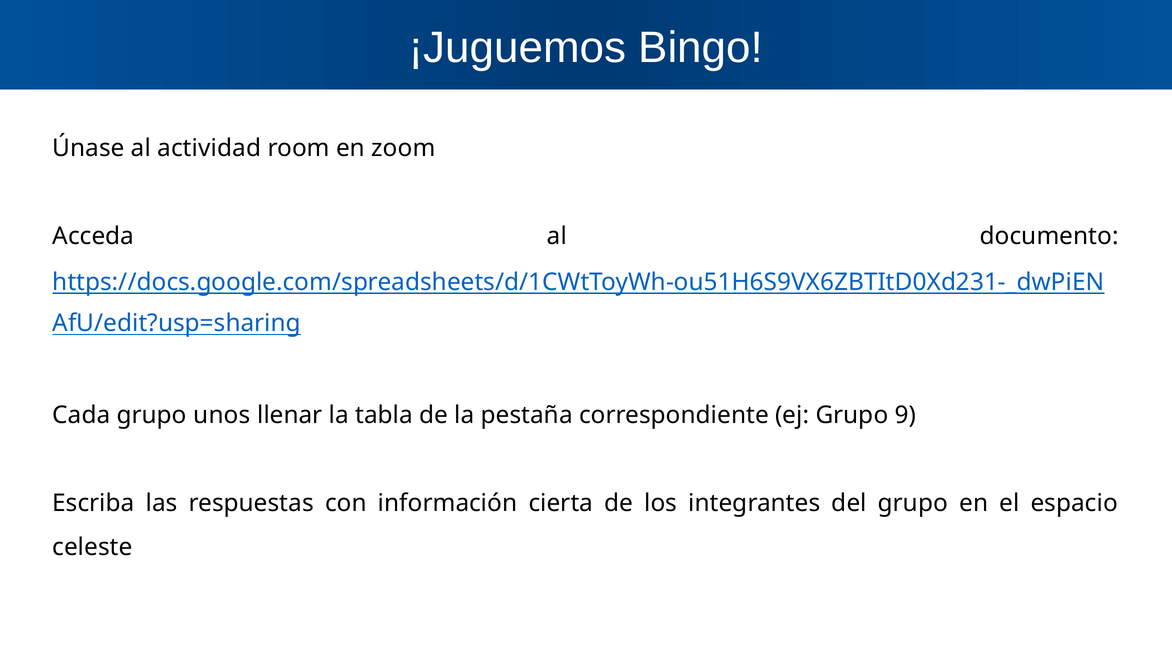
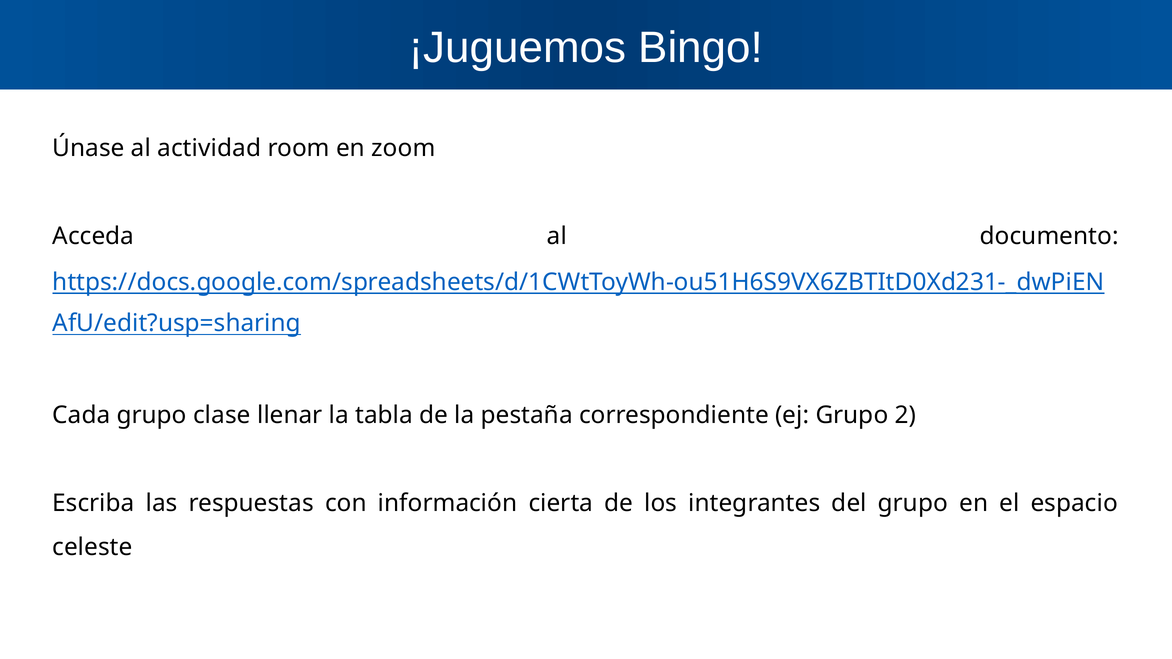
unos: unos -> clase (222, 415)
9: 9 -> 2 (905, 415)
